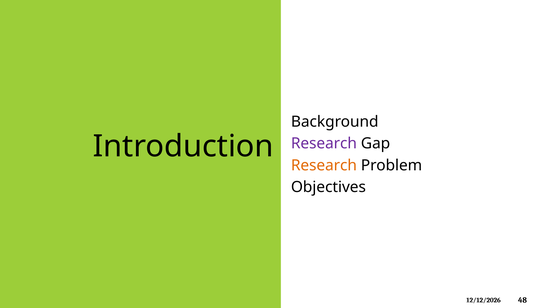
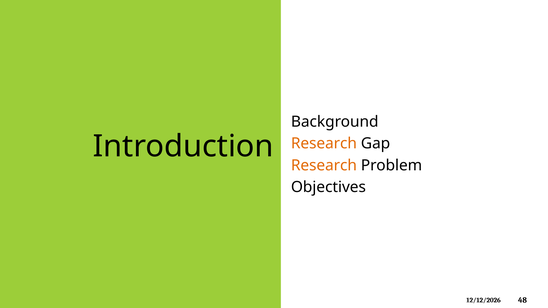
Research colour: purple -> orange (324, 144)
